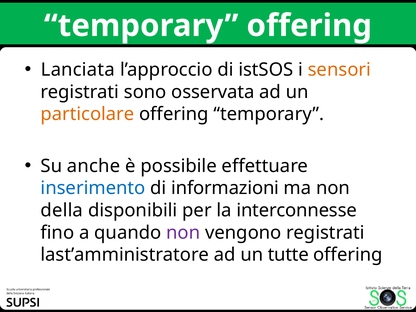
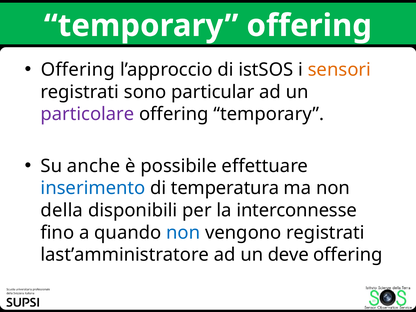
Lanciata: Lanciata -> Offering (78, 70)
osservata: osservata -> particular (213, 92)
particolare colour: orange -> purple (87, 114)
informazioni: informazioni -> temperatura (225, 188)
non colour: purple -> blue (183, 233)
tutte: tutte -> deve (288, 255)
